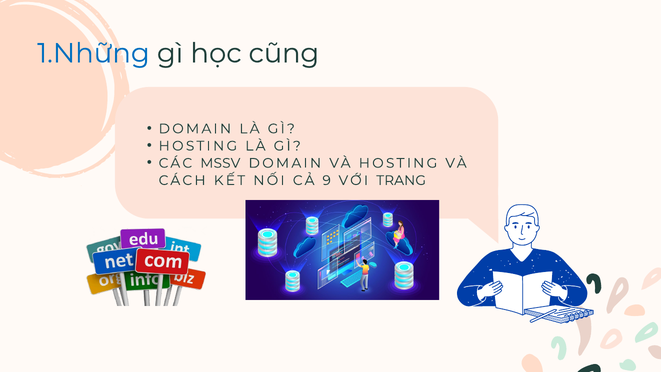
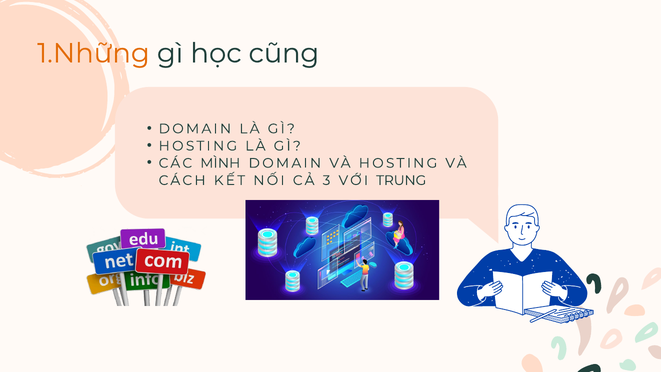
1.Những colour: blue -> orange (93, 53)
MSSV: MSSV -> MÌNH (220, 163)
9: 9 -> 3 (327, 180)
TRANG: TRANG -> TRUNG (401, 180)
